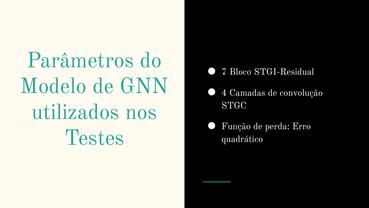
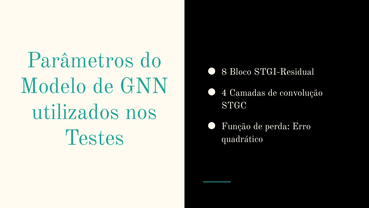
7: 7 -> 8 (224, 72)
